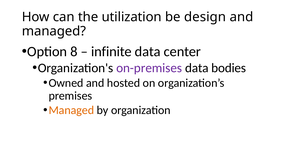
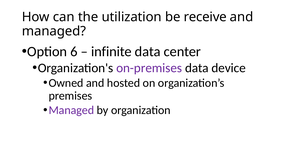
design: design -> receive (205, 17)
8: 8 -> 6 (74, 52)
bodies: bodies -> device (229, 68)
Managed colour: orange -> purple (71, 110)
